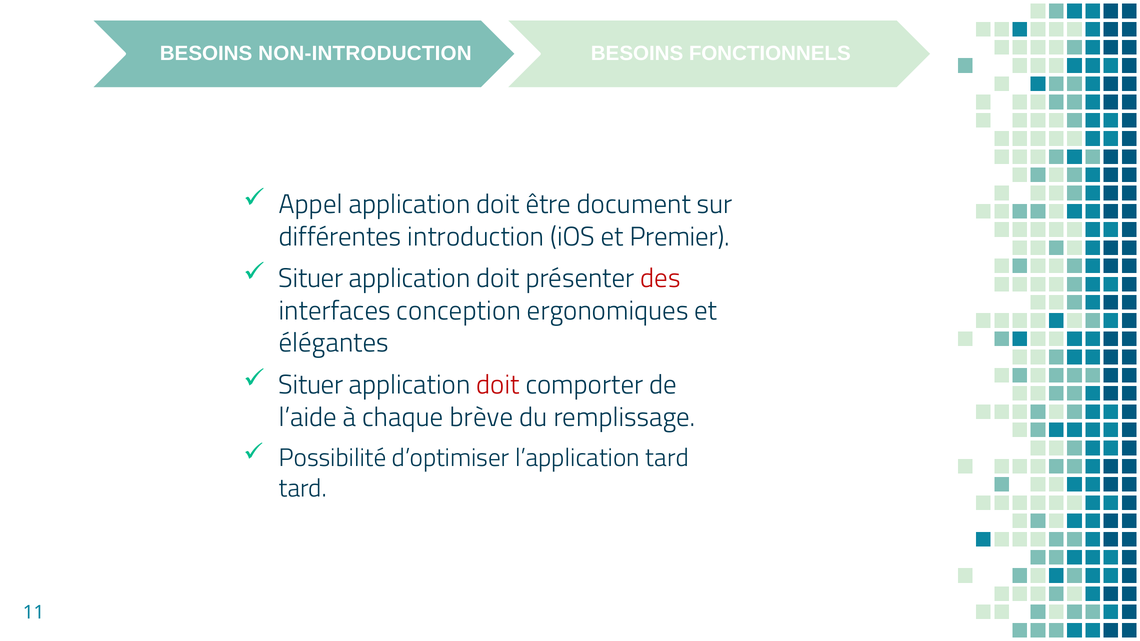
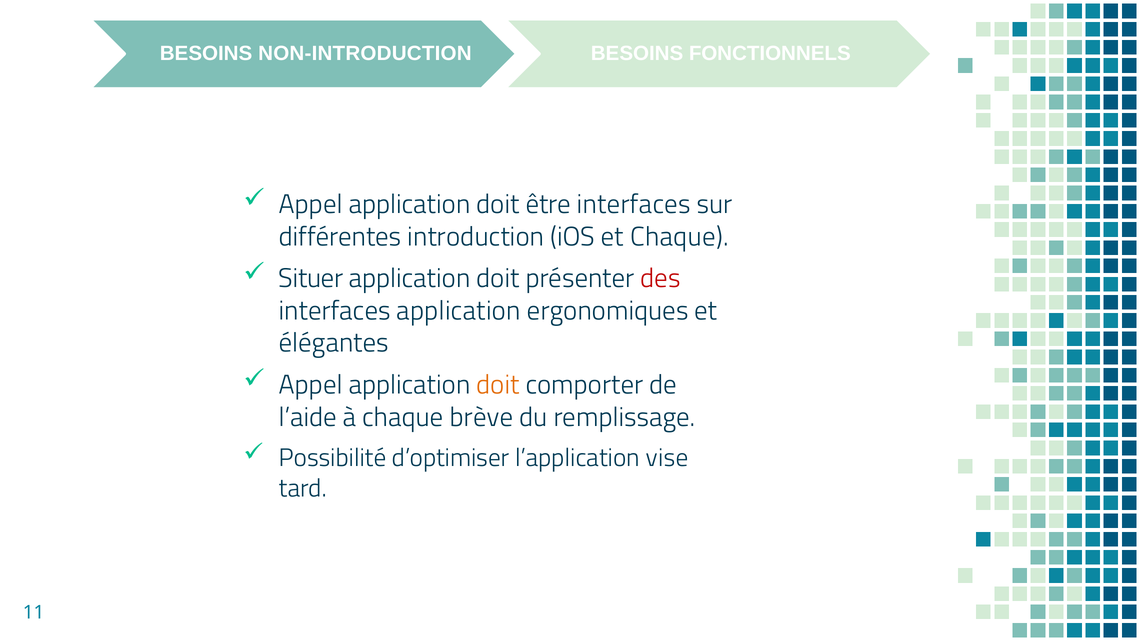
être document: document -> interfaces (634, 204)
et Premier: Premier -> Chaque (679, 237)
interfaces conception: conception -> application (459, 311)
Situer: Situer -> Appel (311, 385)
doit colour: red -> orange (498, 385)
l’application tard: tard -> vise (667, 458)
